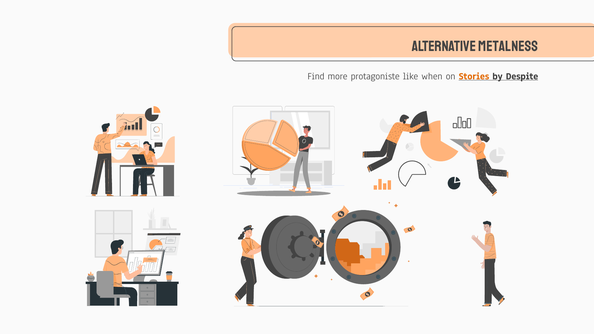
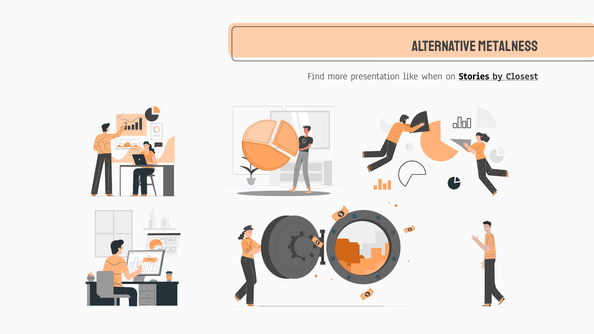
protagoniste: protagoniste -> presentation (375, 76)
Stories colour: orange -> black (474, 76)
Despite: Despite -> Closest (522, 76)
